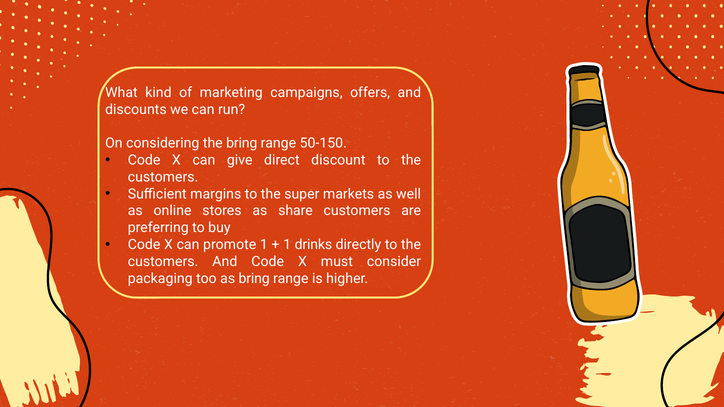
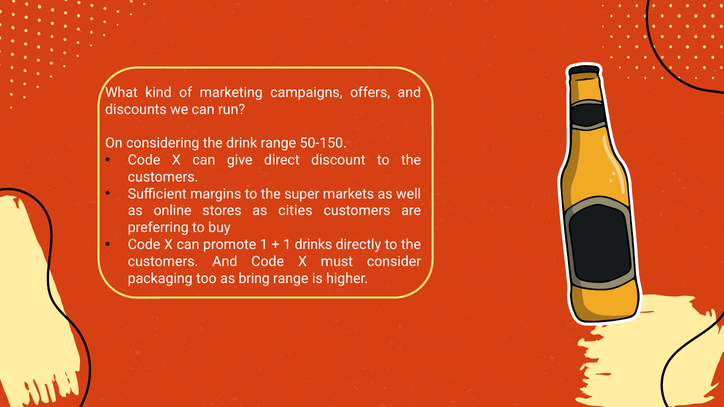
the bring: bring -> drink (242, 143)
share: share -> cities (295, 211)
